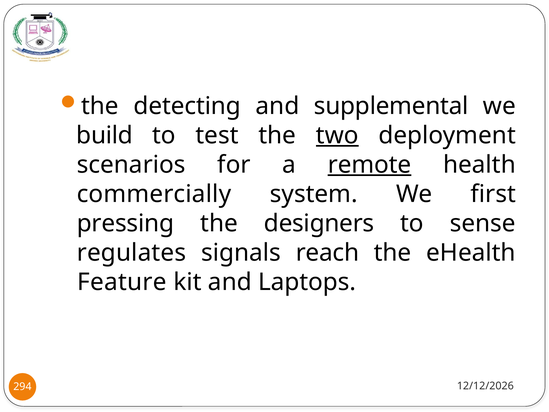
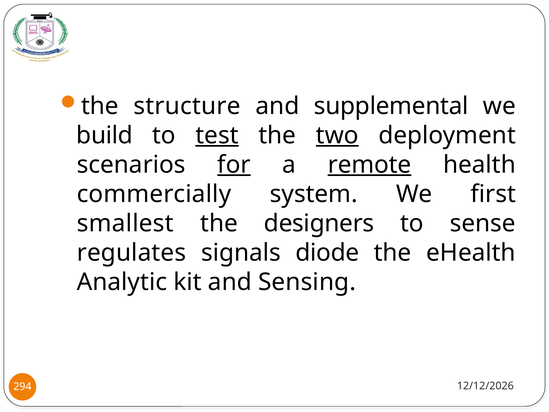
detecting: detecting -> structure (187, 106)
test underline: none -> present (217, 135)
for underline: none -> present (234, 165)
pressing: pressing -> smallest (125, 223)
reach: reach -> diode (327, 253)
Feature: Feature -> Analytic (122, 282)
Laptops: Laptops -> Sensing (307, 282)
